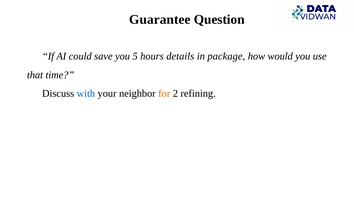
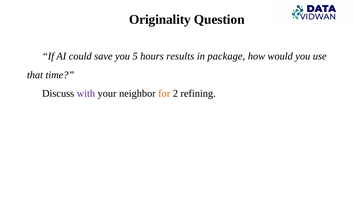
Guarantee: Guarantee -> Originality (160, 20)
details: details -> results (180, 56)
with colour: blue -> purple (86, 93)
